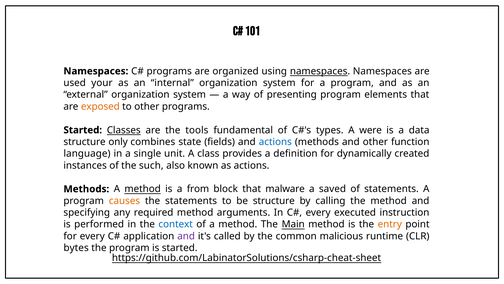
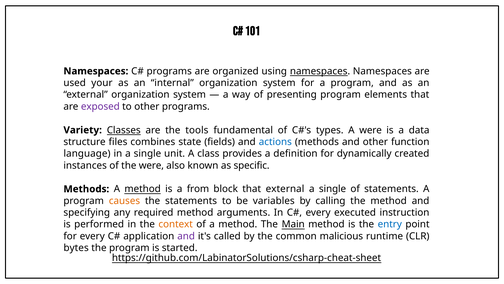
exposed colour: orange -> purple (100, 106)
Started: Started -> Variety (83, 130)
only: only -> files (118, 142)
the such: such -> were (151, 165)
as actions: actions -> specific (252, 165)
that malware: malware -> external (285, 189)
saved: saved -> single (333, 189)
be structure: structure -> variables (274, 200)
context colour: blue -> orange (176, 224)
entry colour: orange -> blue (390, 224)
